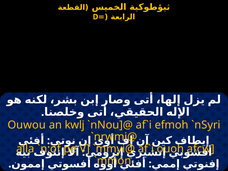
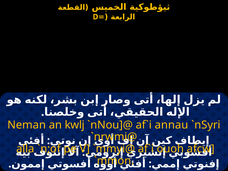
Ouwou: Ouwou -> Neman (27, 125)
efmoh: efmoh -> annau (171, 125)
